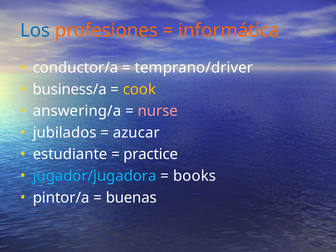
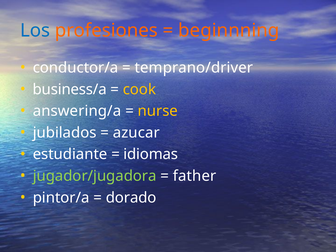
informática: informática -> beginnning (229, 30)
nurse colour: pink -> yellow (158, 111)
practice: practice -> idiomas (151, 154)
jugador/jugadora colour: light blue -> light green (95, 176)
books: books -> father (195, 176)
buenas: buenas -> dorado (131, 198)
